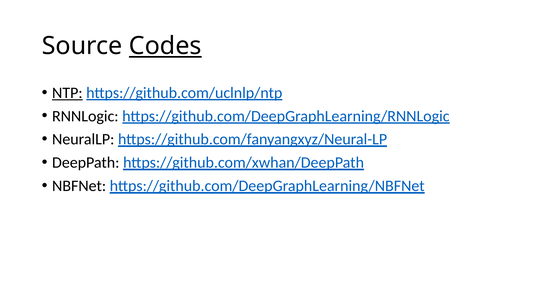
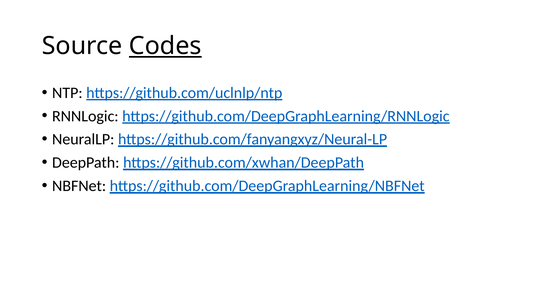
NTP underline: present -> none (67, 93)
